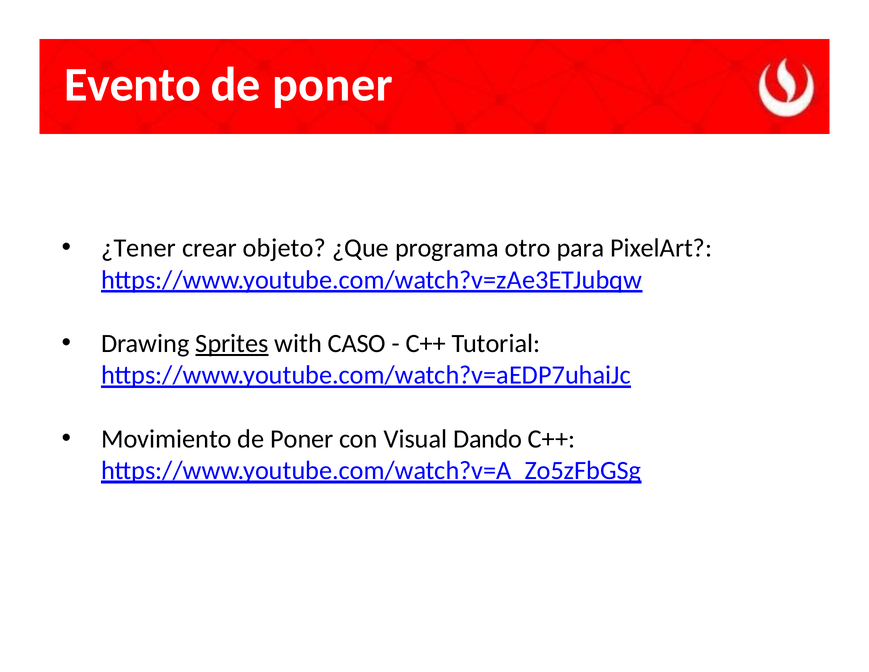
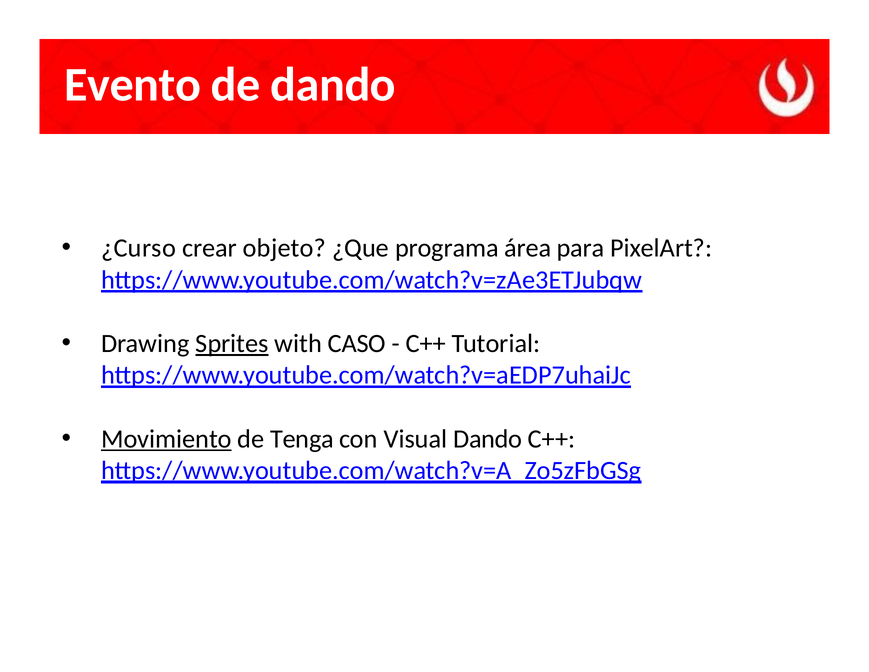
poner: poner -> dando (333, 85)
¿Tener: ¿Tener -> ¿Curso (139, 248)
otro: otro -> área (528, 248)
Movimiento underline: none -> present (166, 439)
Poner: Poner -> Tenga (302, 439)
